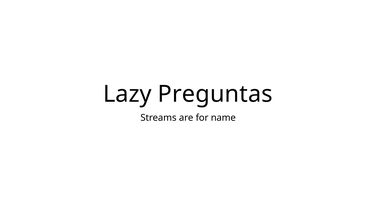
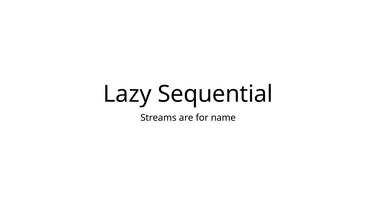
Preguntas: Preguntas -> Sequential (215, 94)
